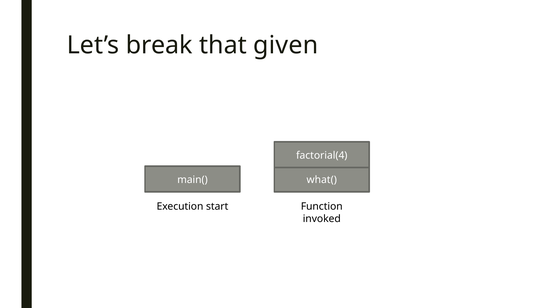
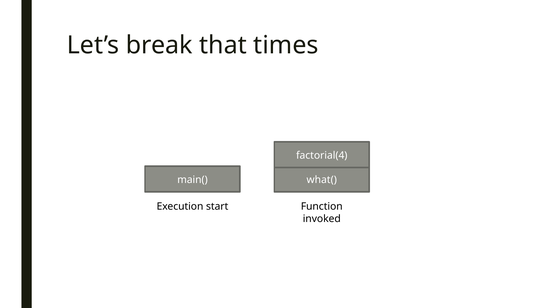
given: given -> times (286, 45)
